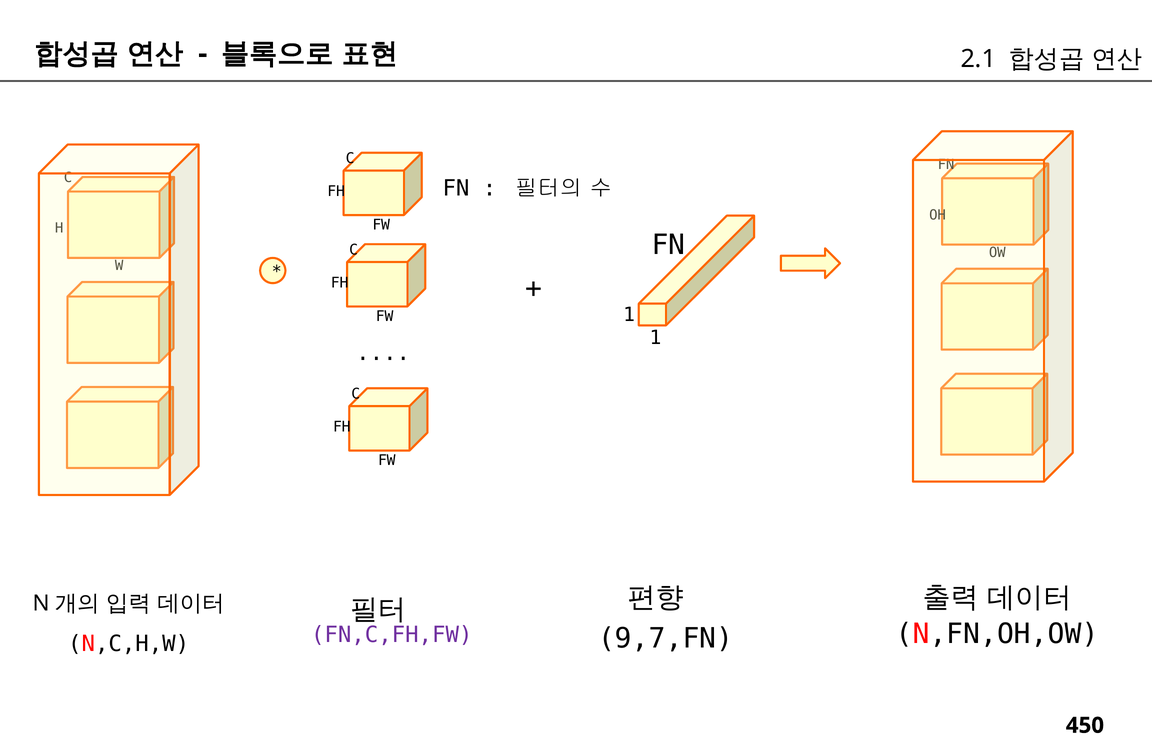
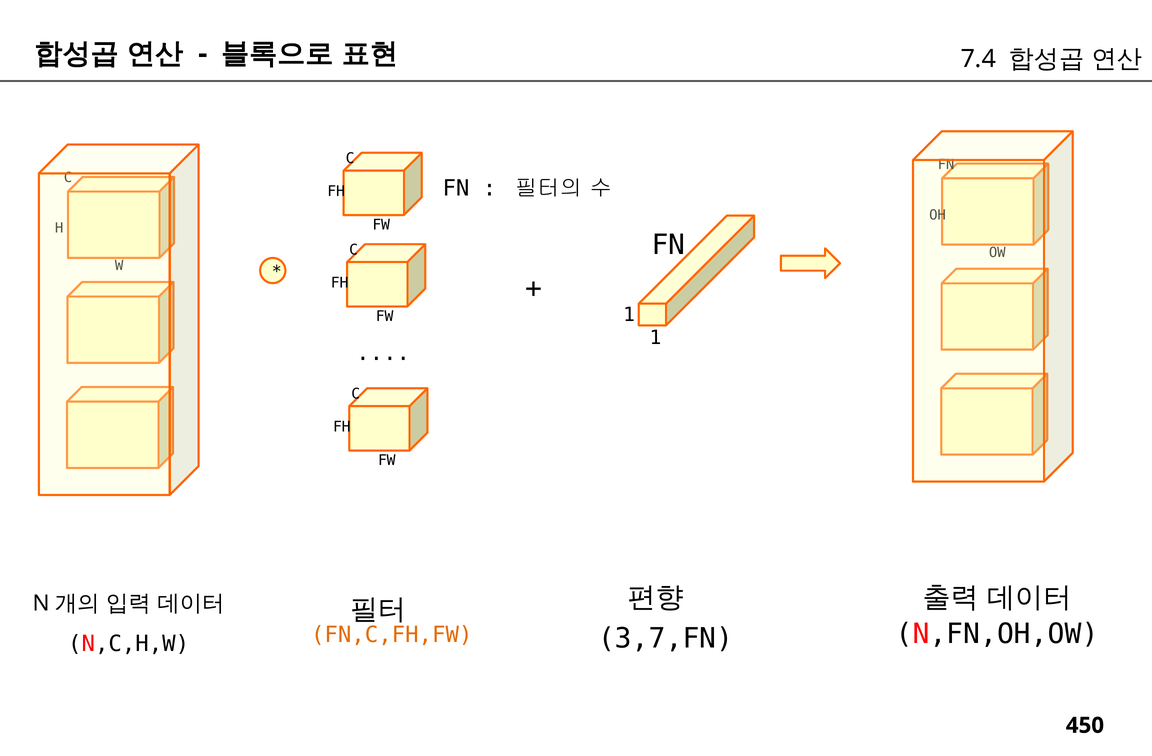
2.1: 2.1 -> 7.4 (978, 59)
9,7,FN: 9,7,FN -> 3,7,FN (666, 639)
FN,C,FH,FW colour: purple -> orange (392, 635)
